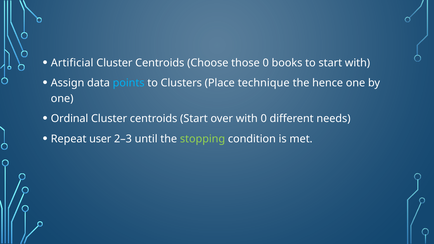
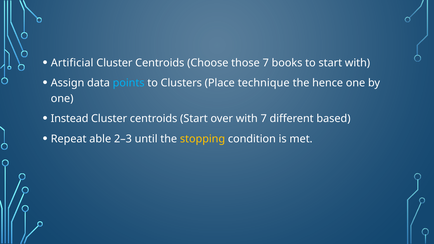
those 0: 0 -> 7 (266, 63)
Ordinal: Ordinal -> Instead (70, 119)
with 0: 0 -> 7 (264, 119)
needs: needs -> based (333, 119)
user: user -> able (100, 139)
stopping colour: light green -> yellow (203, 139)
